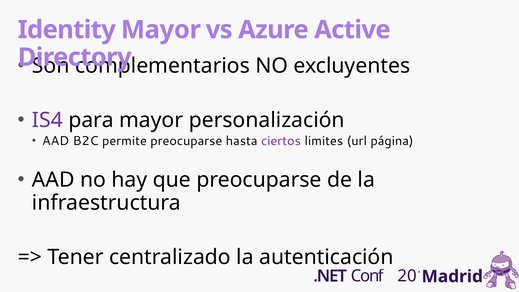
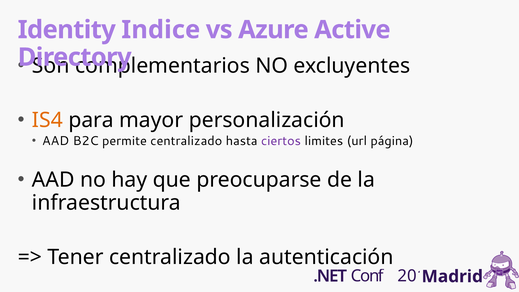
Identity Mayor: Mayor -> Indice (161, 30)
IS4 colour: purple -> orange (47, 120)
permite preocuparse: preocuparse -> centralizado (186, 141)
